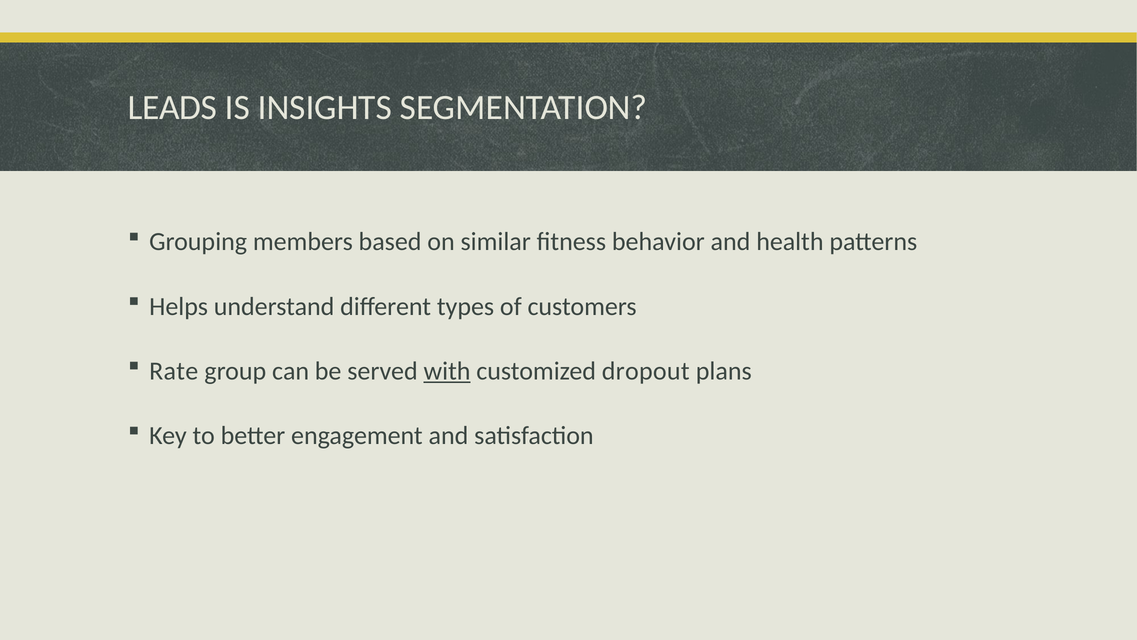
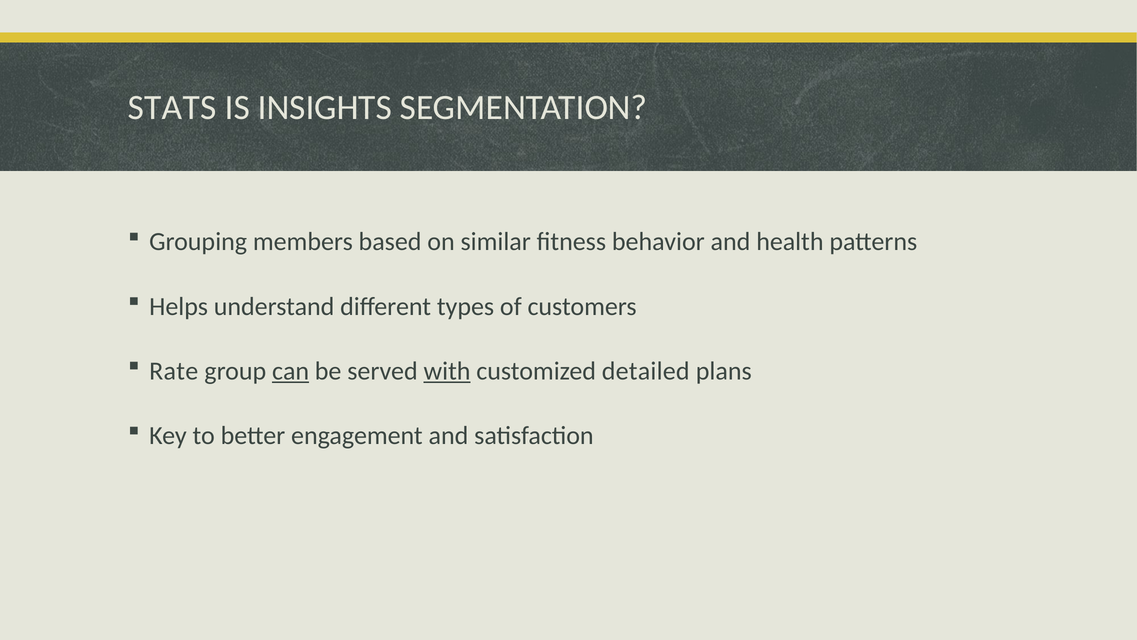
LEADS: LEADS -> STATS (172, 107)
can underline: none -> present (291, 371)
dropout: dropout -> detailed (646, 371)
